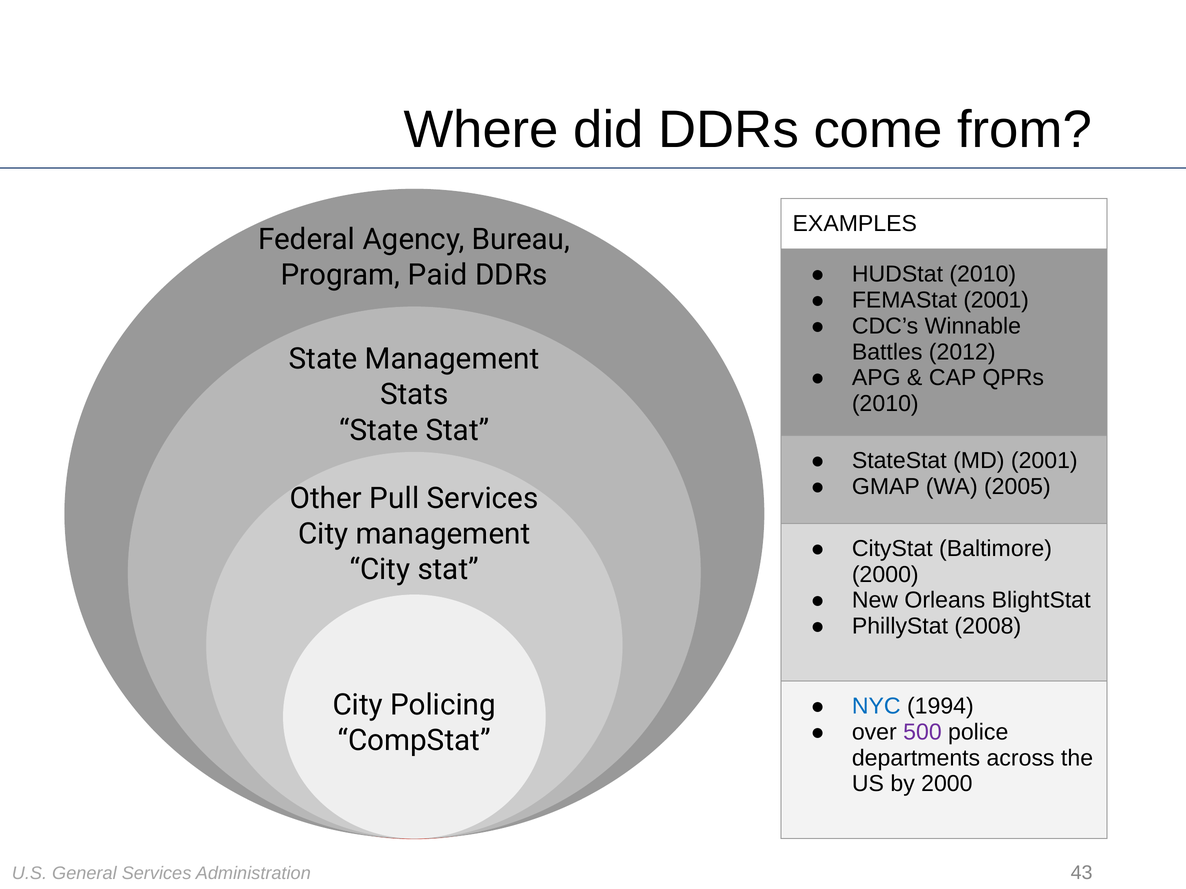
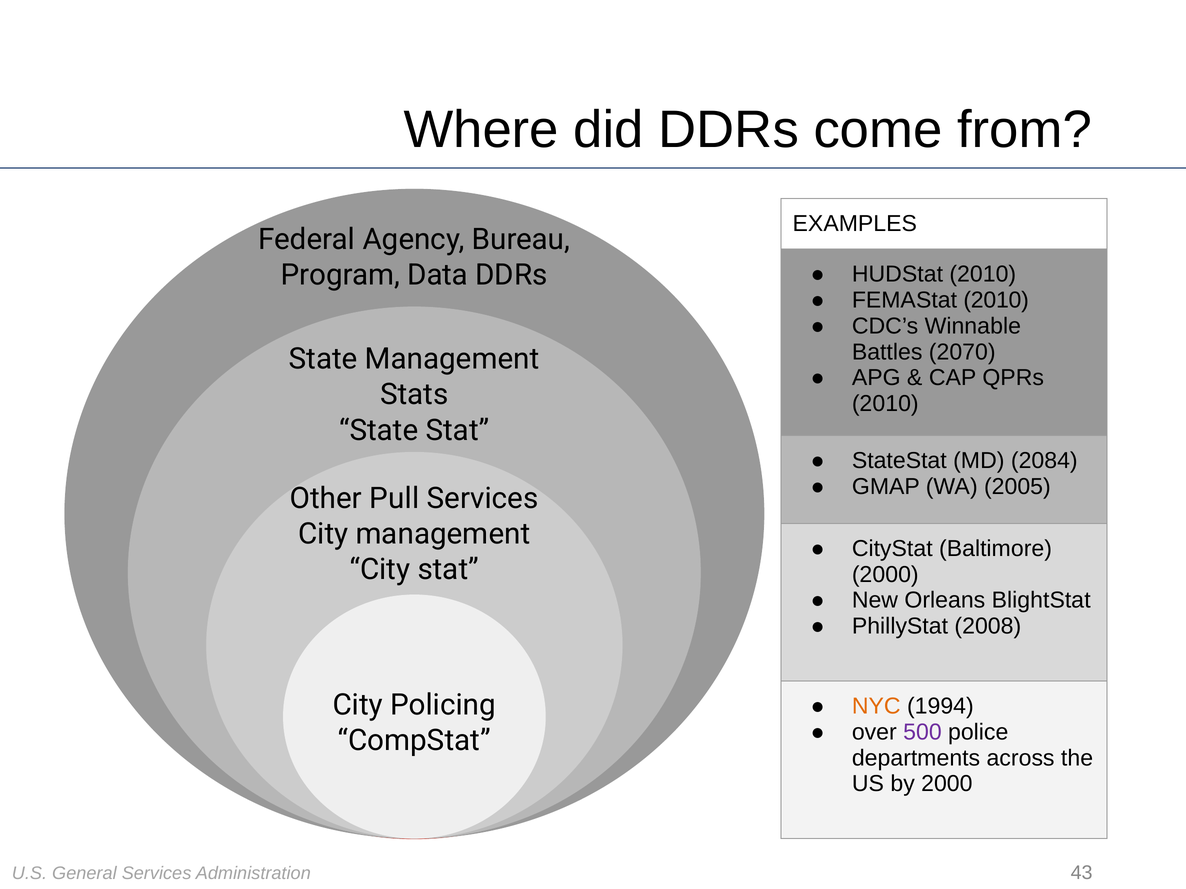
Paid: Paid -> Data (438, 275)
FEMAStat 2001: 2001 -> 2010 (996, 300)
2012: 2012 -> 2070 (962, 352)
MD 2001: 2001 -> 2084 (1044, 461)
NYC colour: blue -> orange (876, 707)
